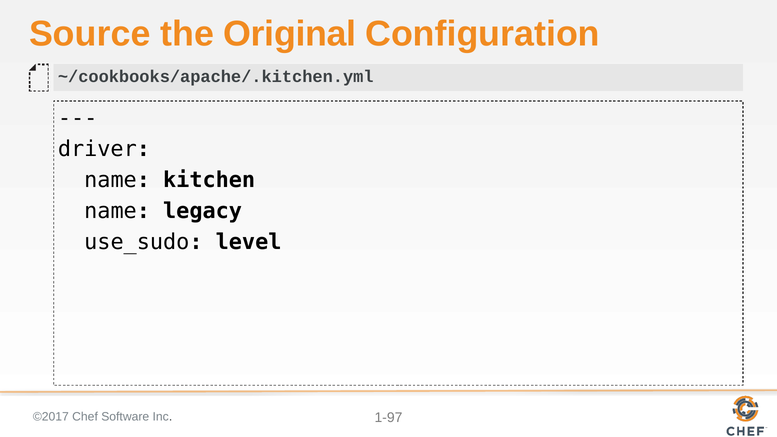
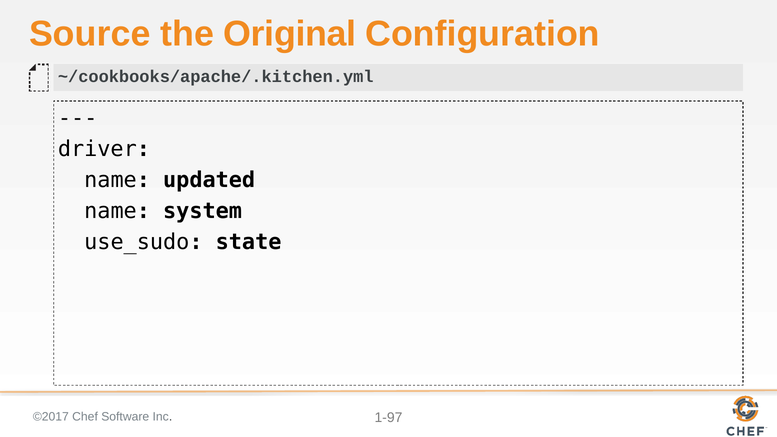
kitchen: kitchen -> updated (209, 180)
legacy: legacy -> system (203, 211)
level: level -> state (249, 242)
